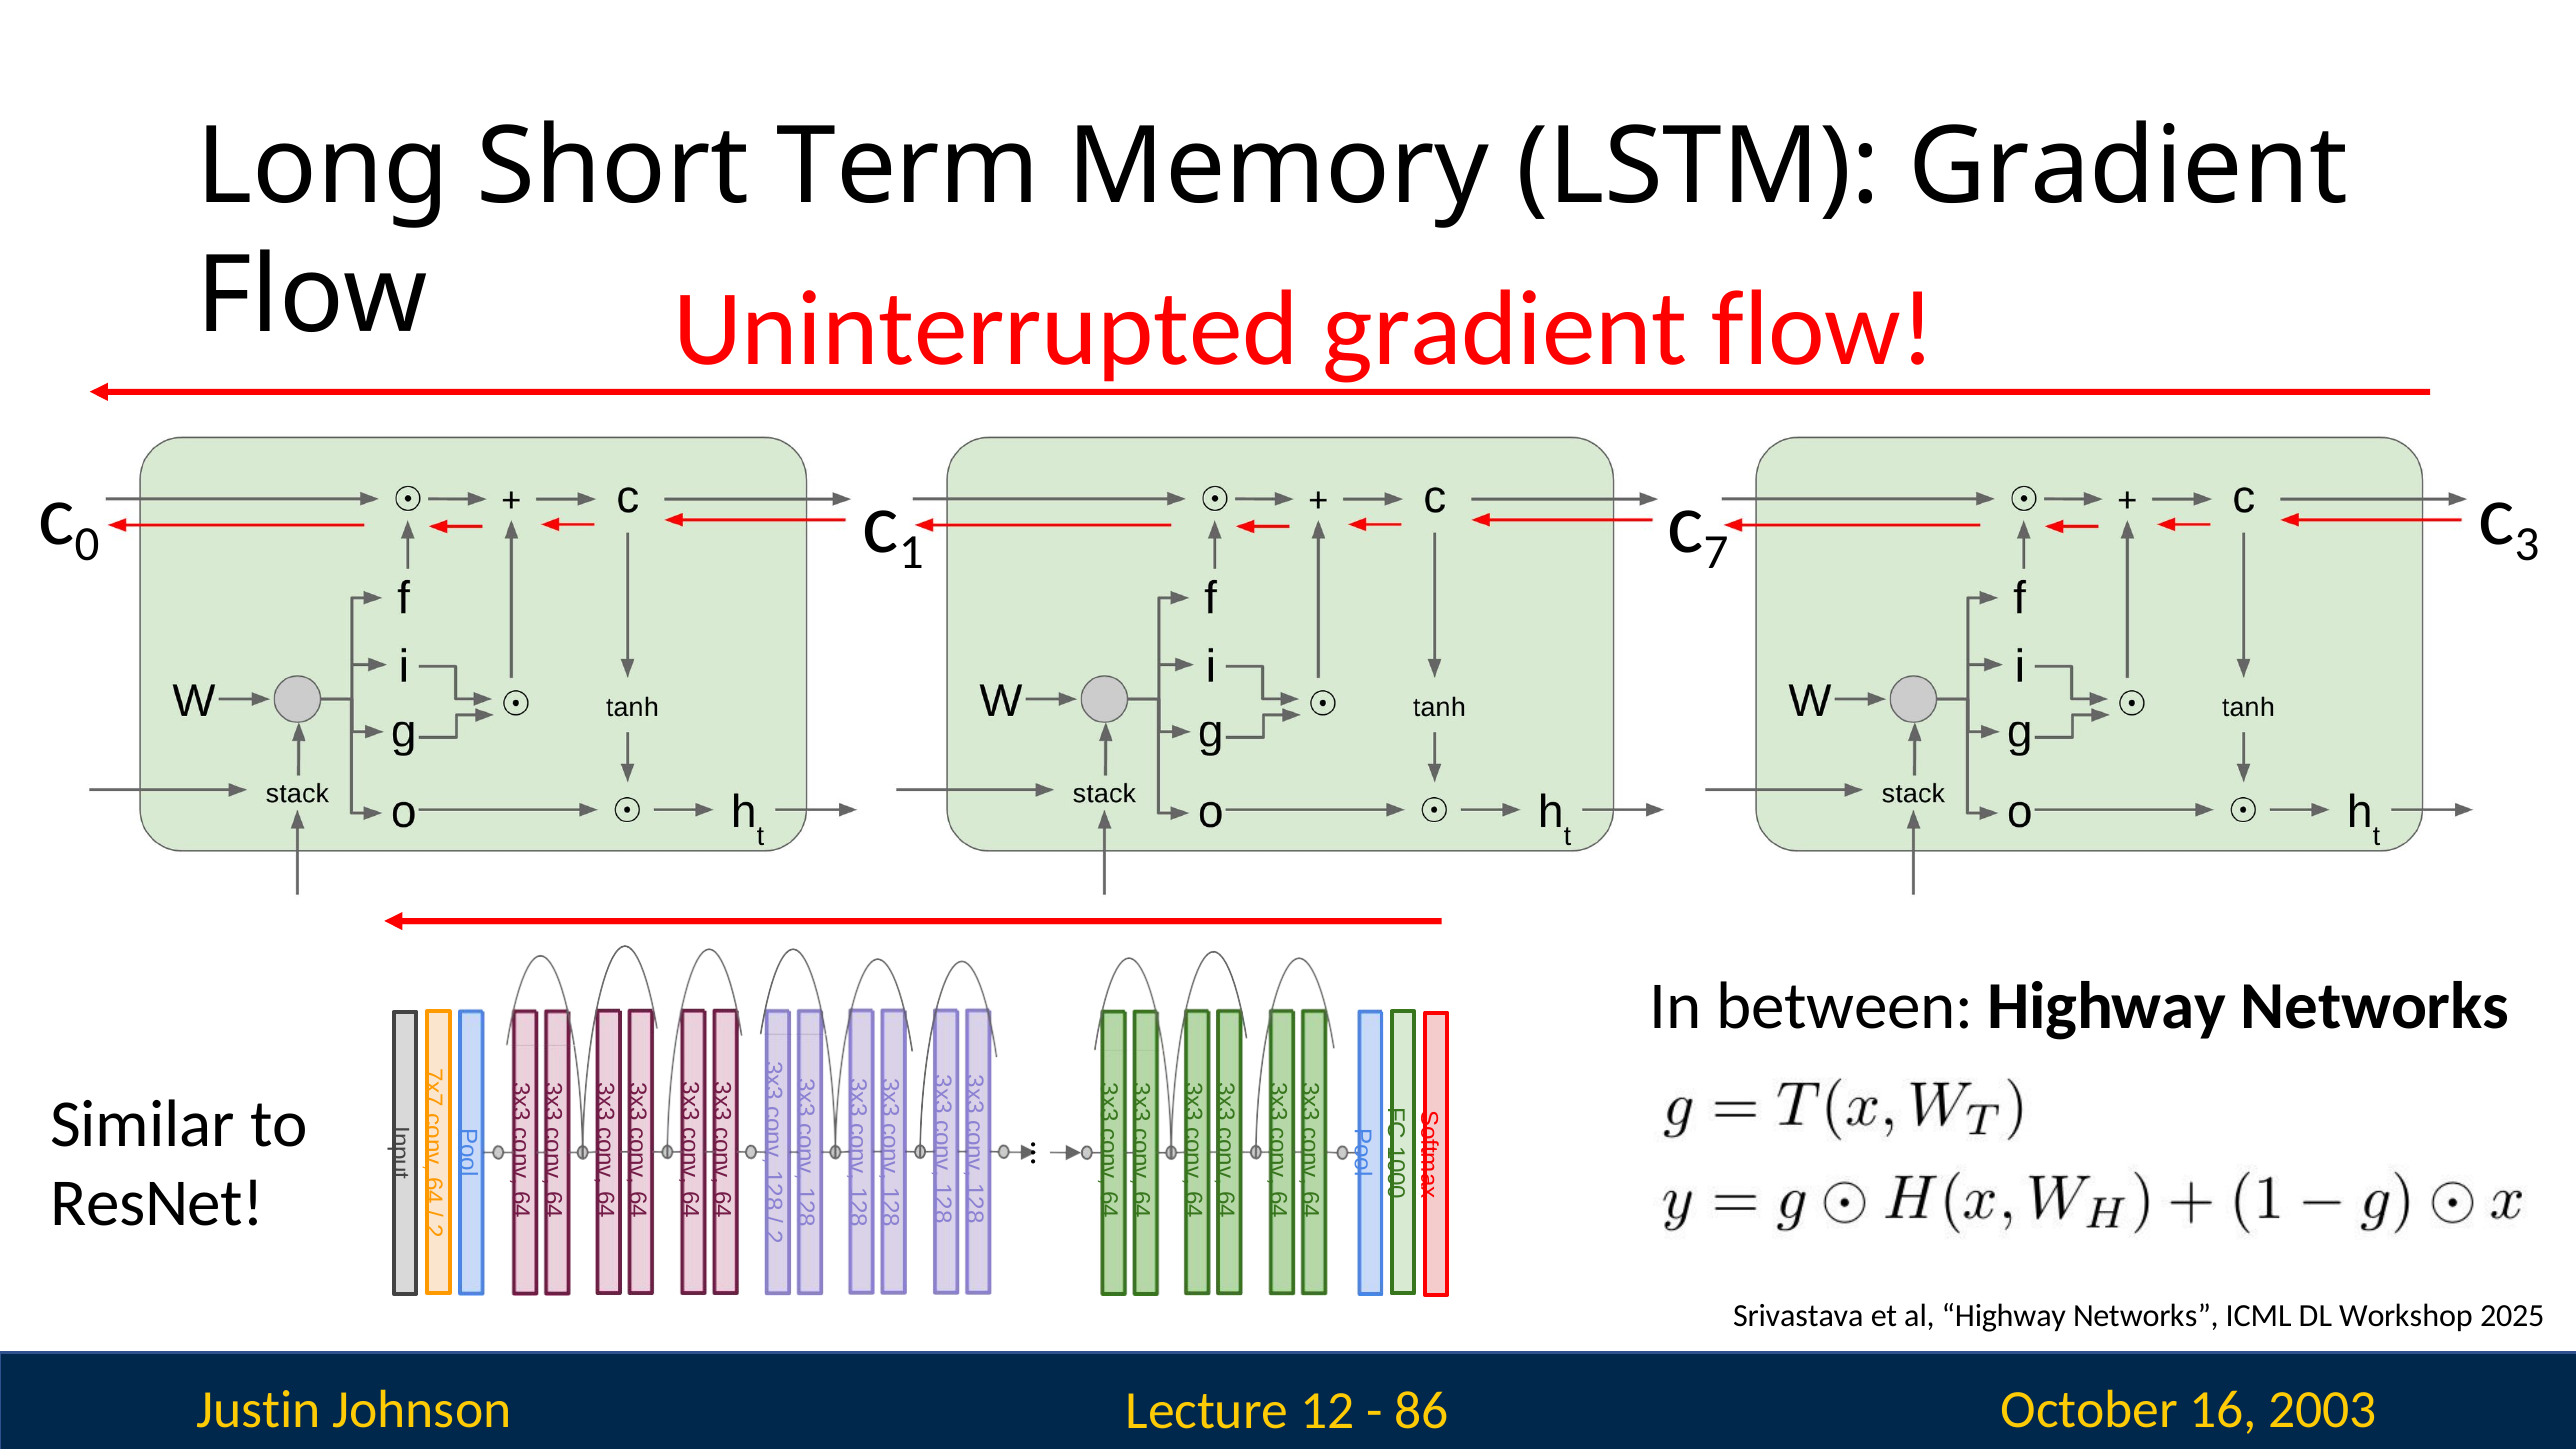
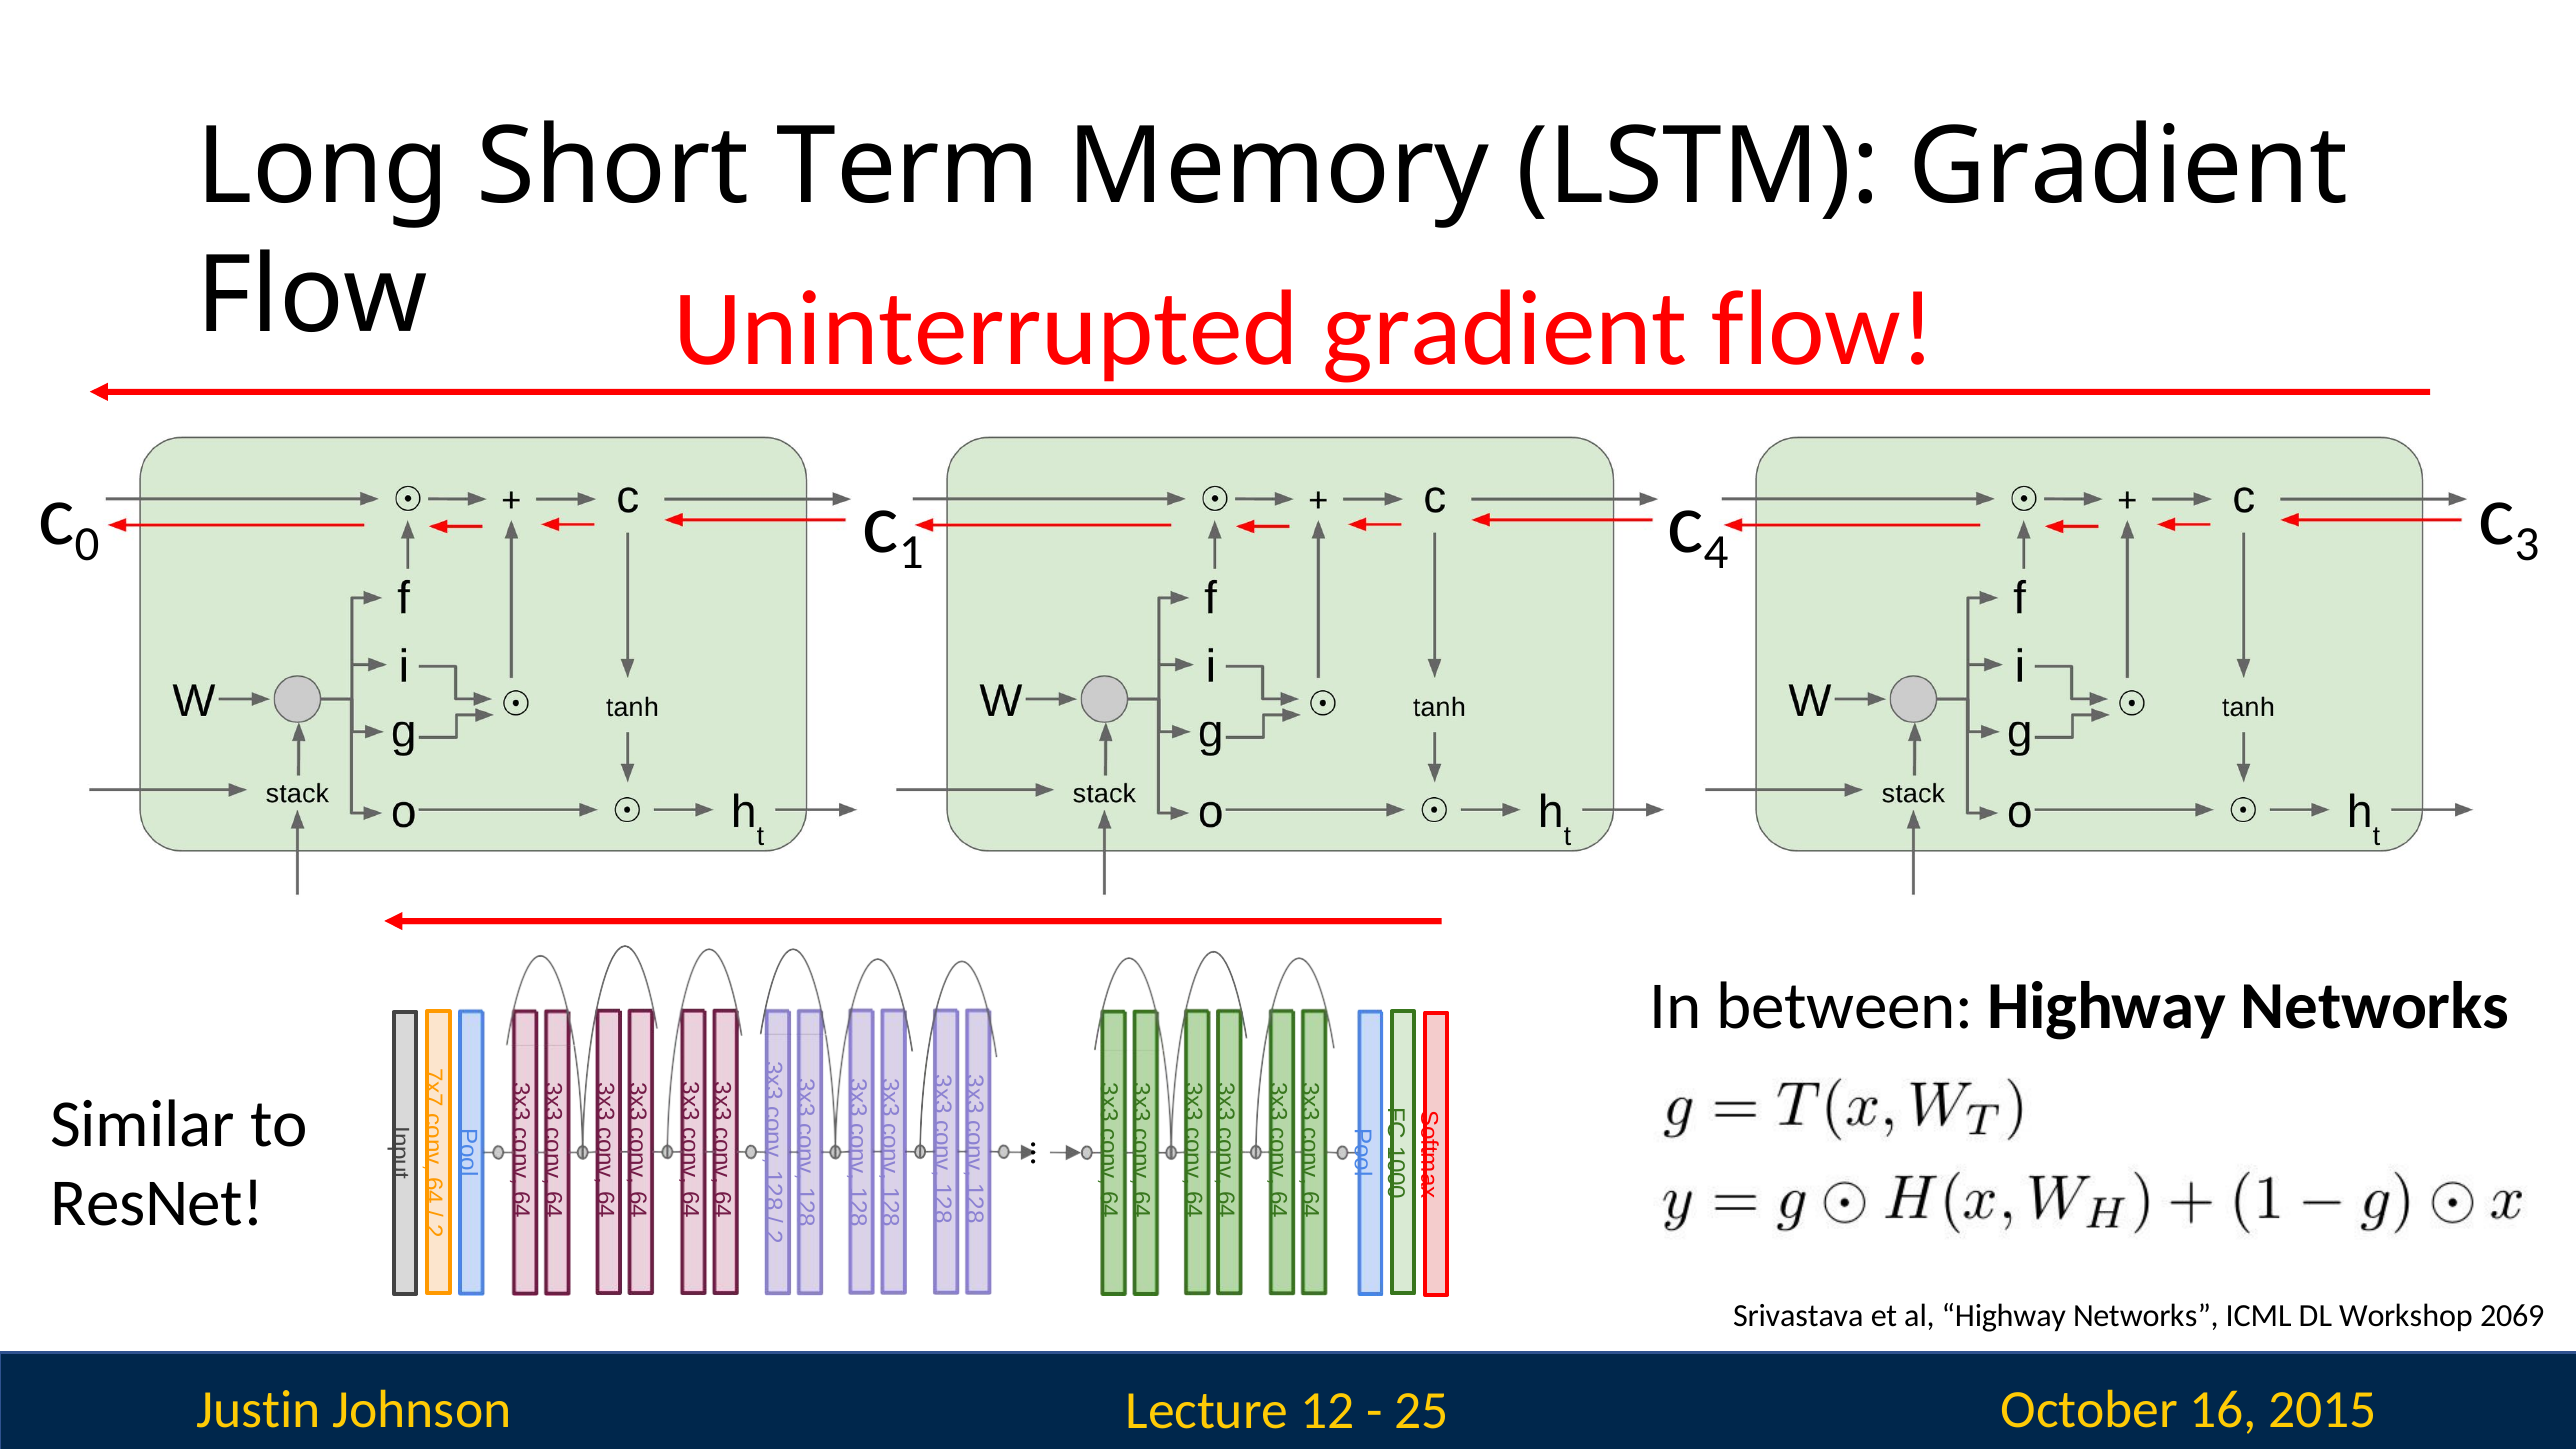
7: 7 -> 4 (1716, 552)
2025: 2025 -> 2069 (2512, 1316)
86: 86 -> 25 (1422, 1411)
2003: 2003 -> 2015 (2323, 1410)
